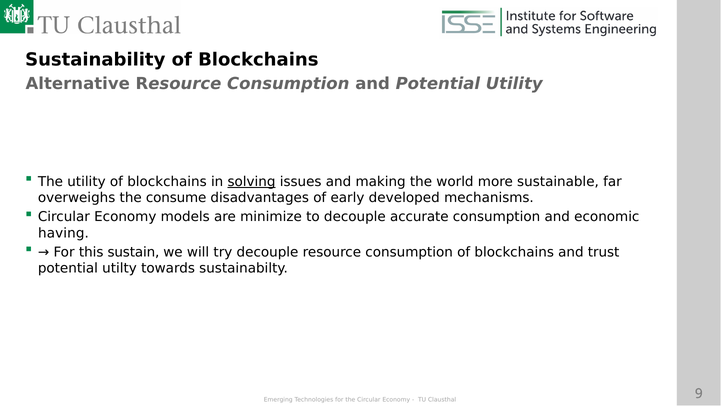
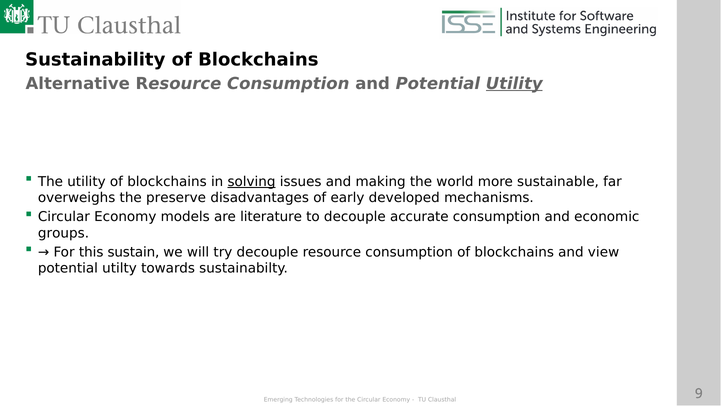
Utility underline: none -> present (514, 83)
consume: consume -> preserve (176, 198)
minimize: minimize -> literature (271, 217)
having: having -> groups (64, 233)
trust: trust -> view (604, 252)
